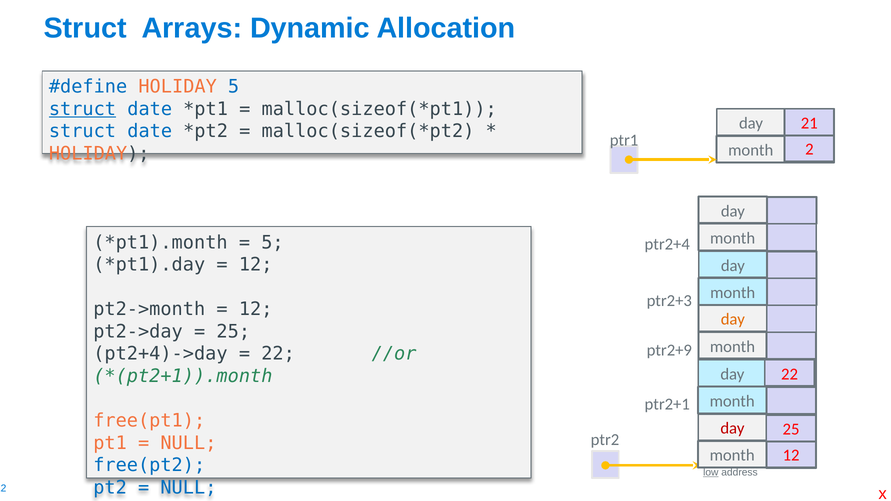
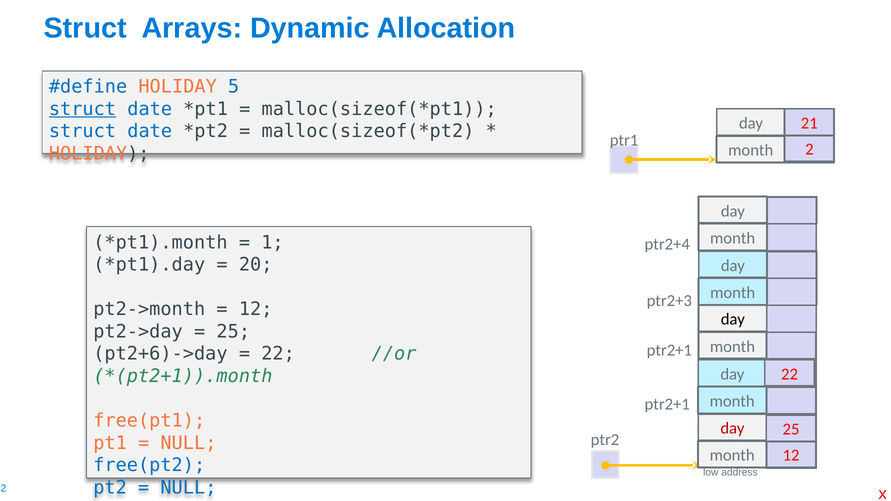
5: 5 -> 1 (272, 243)
12: 12 -> 20 (256, 265)
day colour: orange -> black (733, 320)
ptr2+9: ptr2+9 -> ptr2+1 (669, 350)
pt2+4)->day: pt2+4)->day -> pt2+6)->day (160, 354)
low underline: present -> none (711, 473)
